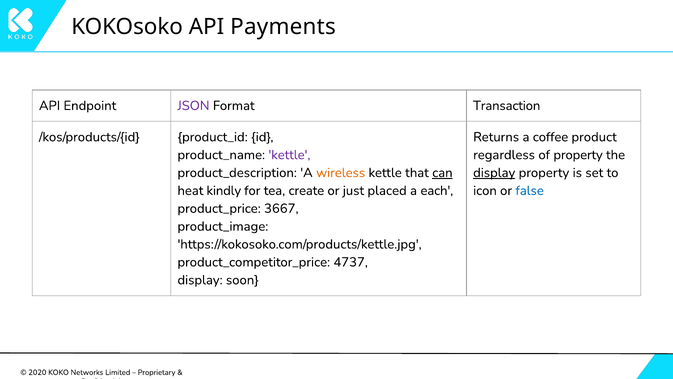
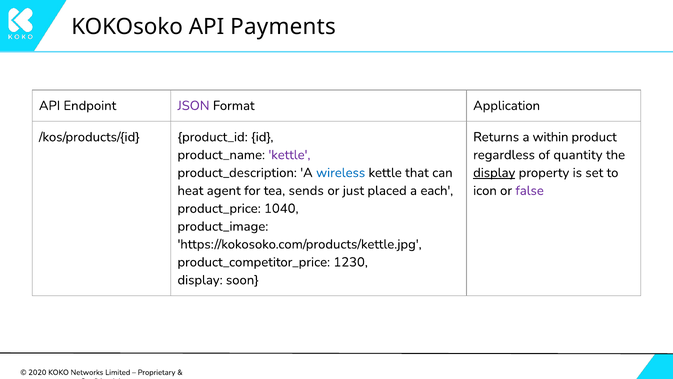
Transaction: Transaction -> Application (507, 106)
coffee: coffee -> within (551, 137)
of property: property -> quantity (578, 155)
wireless colour: orange -> blue (341, 173)
can underline: present -> none (442, 173)
kindly: kindly -> agent (224, 190)
create: create -> sends (306, 190)
false colour: blue -> purple (530, 190)
3667: 3667 -> 1040 (281, 208)
4737: 4737 -> 1230 (351, 262)
